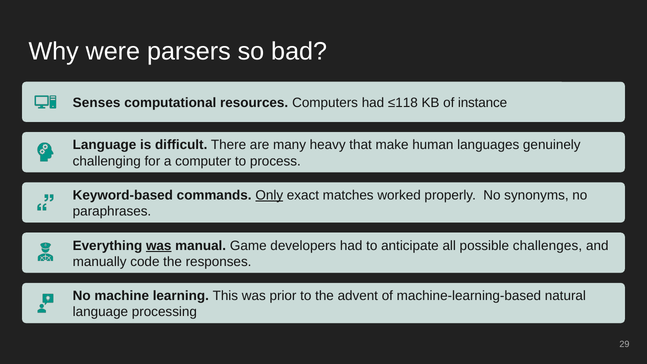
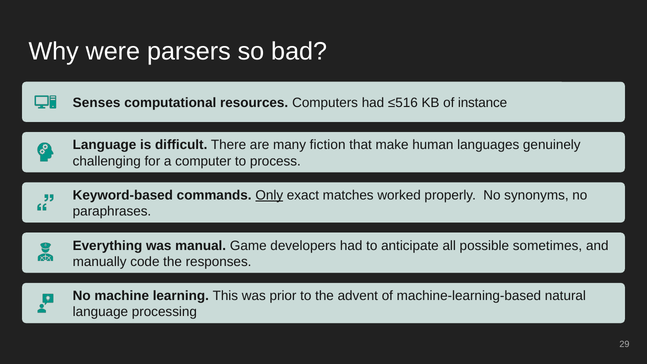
≤118: ≤118 -> ≤516 (403, 103)
heavy: heavy -> fiction (328, 145)
was underline: present -> none (159, 246)
challenges: challenges -> sometimes (548, 246)
